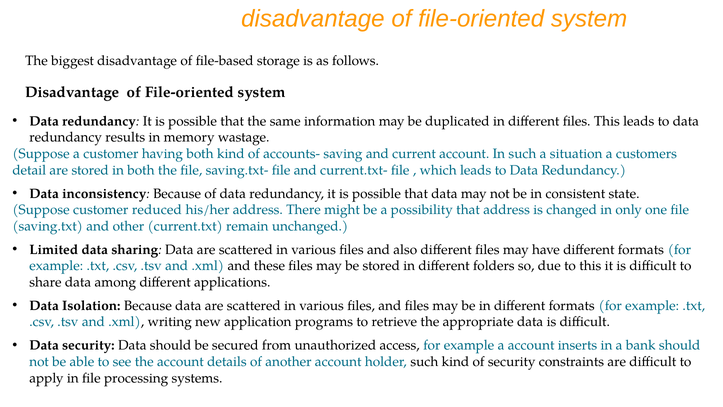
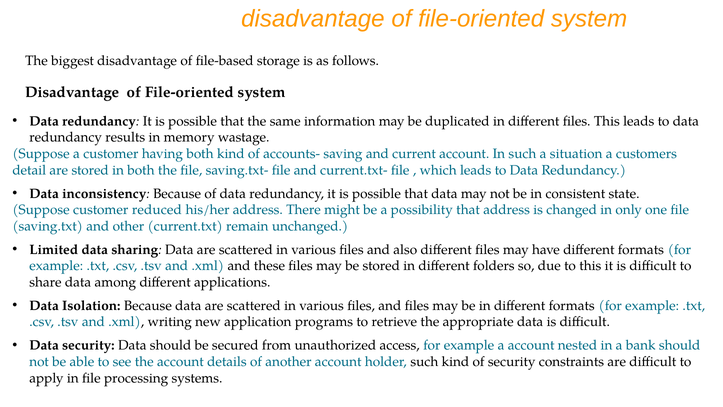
inserts: inserts -> nested (577, 345)
